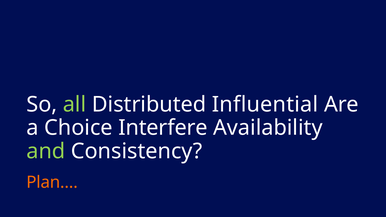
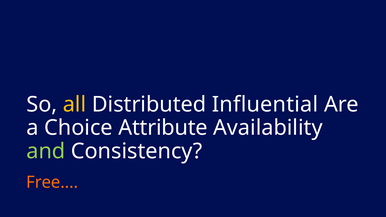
all colour: light green -> yellow (75, 104)
Interfere: Interfere -> Attribute (163, 128)
Plan…: Plan… -> Free… (52, 182)
